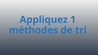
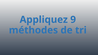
1: 1 -> 9 (73, 20)
